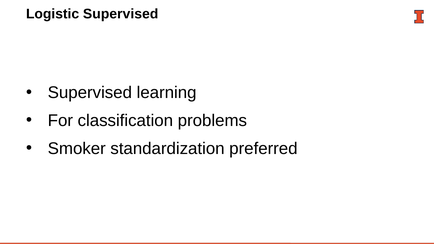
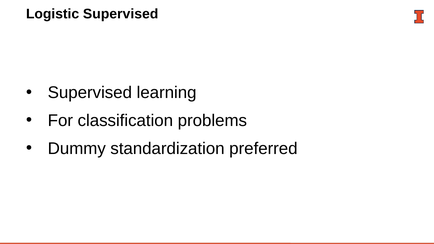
Smoker: Smoker -> Dummy (77, 149)
